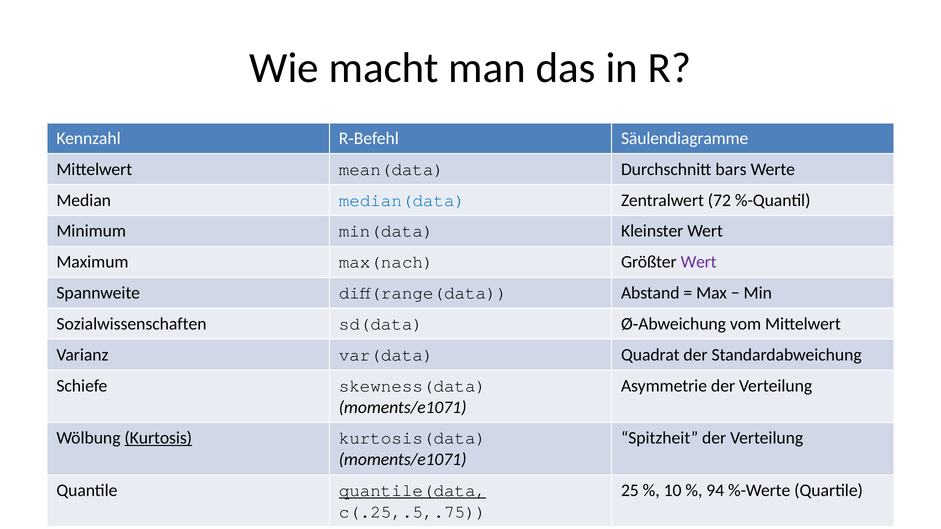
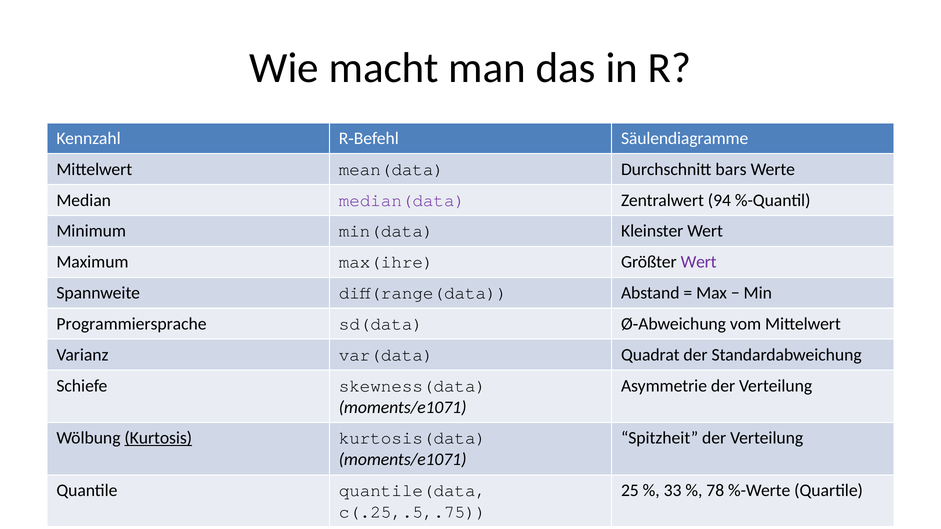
median(data colour: blue -> purple (402, 200)
72: 72 -> 94 (719, 200)
max(nach: max(nach -> max(ihre (386, 262)
Sozialwissenschaften: Sozialwissenschaften -> Programmiersprache (132, 324)
quantile(data underline: present -> none (412, 491)
10: 10 -> 33 (673, 491)
94: 94 -> 78 (715, 491)
